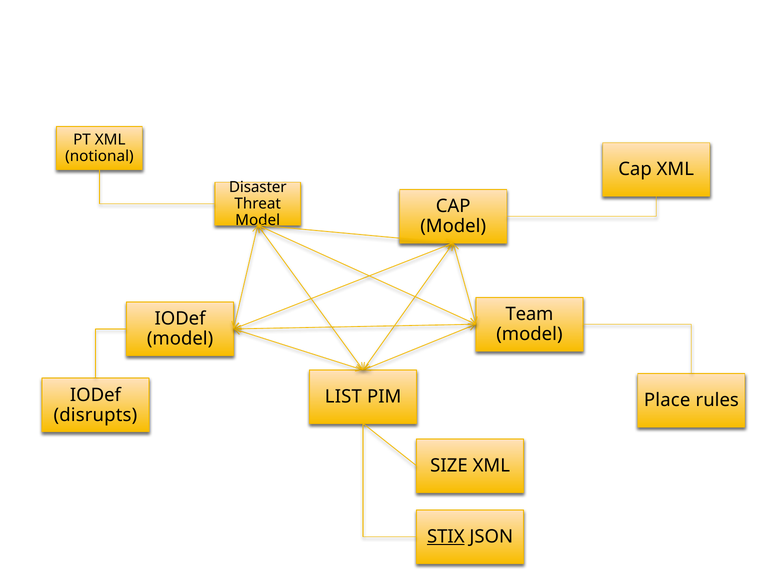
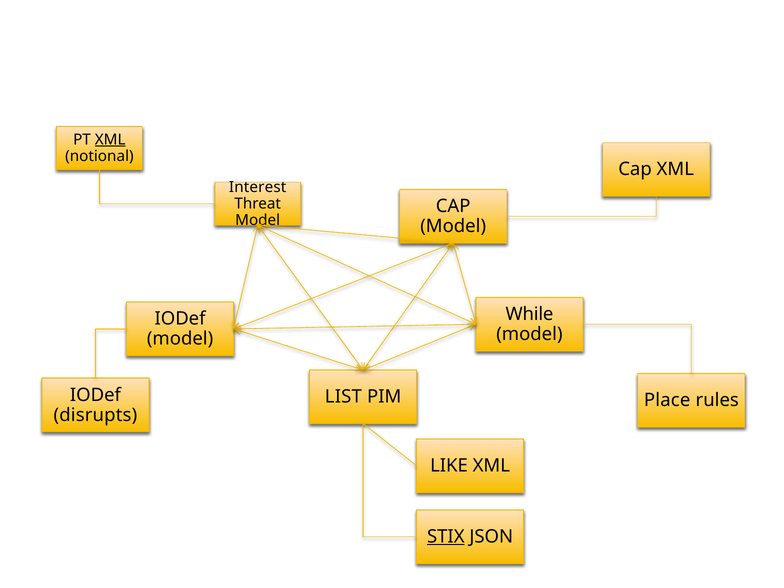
XML underline: none -> present (110, 140)
Disaster: Disaster -> Interest (258, 187)
Team: Team -> While (529, 314)
SIZE: SIZE -> LIKE (449, 466)
